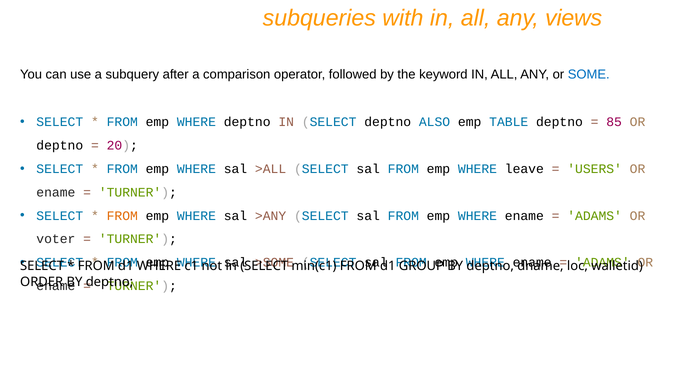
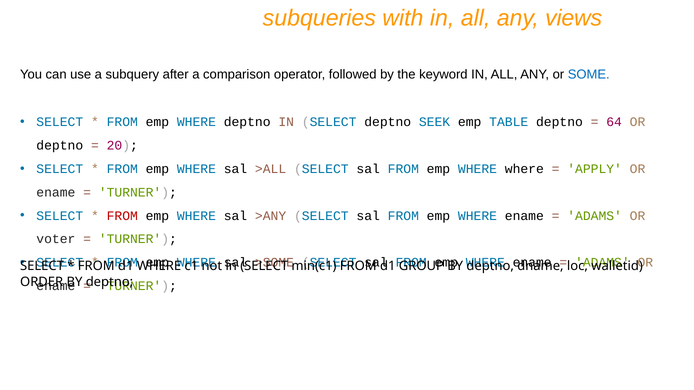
ALSO: ALSO -> SEEK (435, 122)
85: 85 -> 64 (614, 122)
WHERE leave: leave -> where (524, 169)
USERS: USERS -> APPLY (595, 169)
FROM colour: orange -> red (122, 216)
